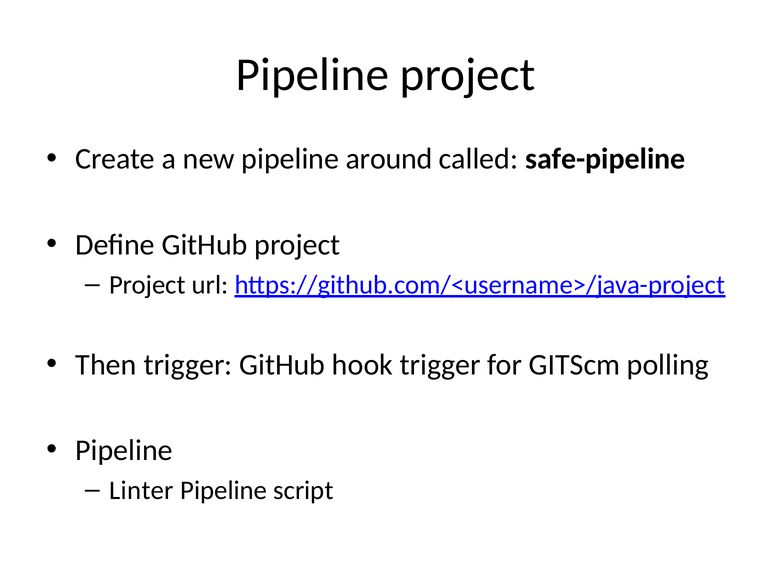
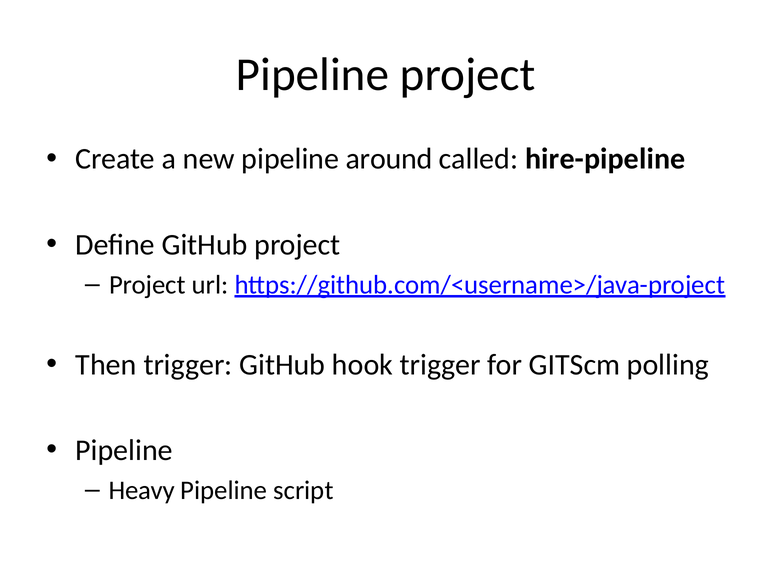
safe-pipeline: safe-pipeline -> hire-pipeline (605, 159)
Linter: Linter -> Heavy (142, 490)
